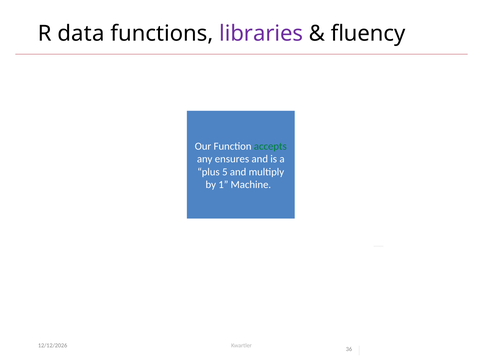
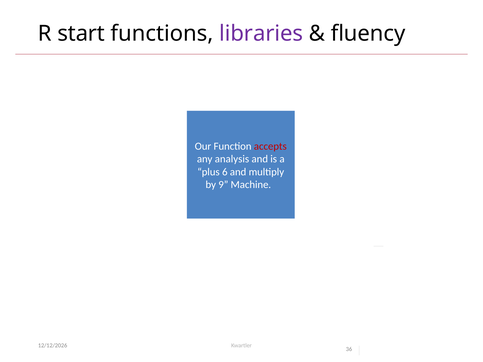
data: data -> start (81, 33)
accepts colour: green -> red (270, 146)
ensures: ensures -> analysis (232, 159)
5: 5 -> 6 (225, 172)
1: 1 -> 9 (223, 185)
